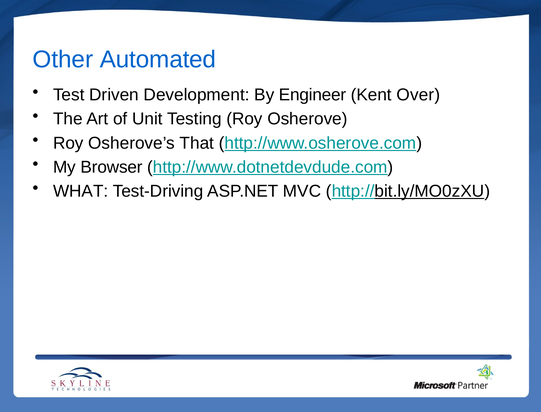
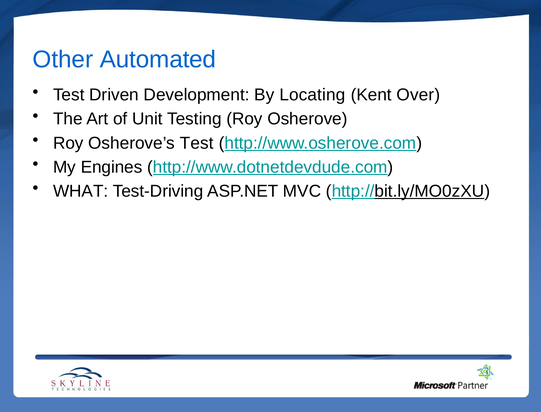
Engineer: Engineer -> Locating (312, 95)
Osherove’s That: That -> Test (197, 143)
Browser: Browser -> Engines (112, 167)
